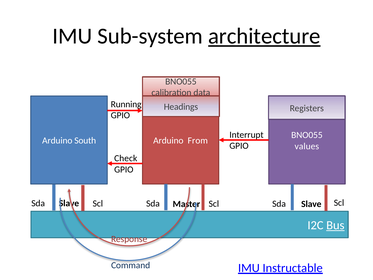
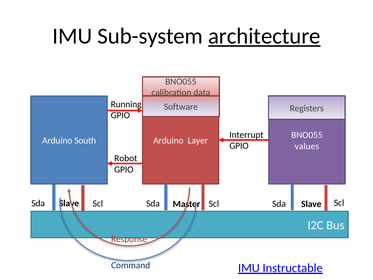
Headings: Headings -> Software (181, 107)
From: From -> Layer (198, 141)
Check: Check -> Robot (126, 158)
Bus underline: present -> none (335, 225)
